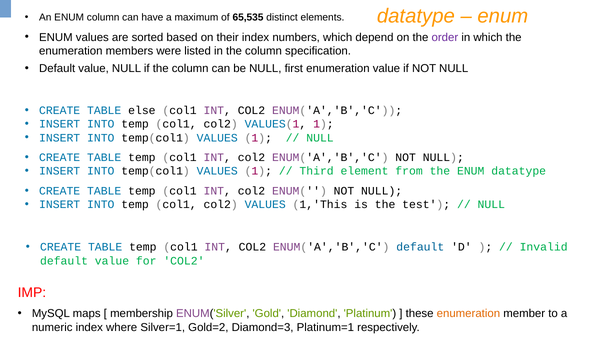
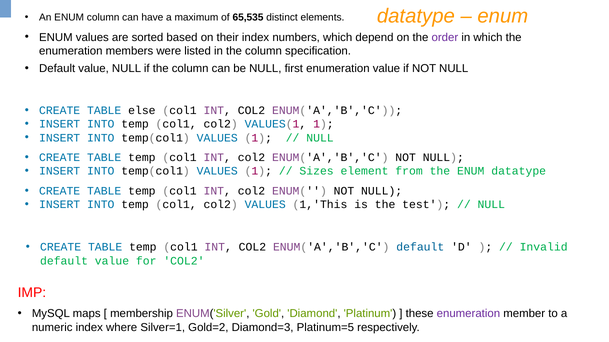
Third: Third -> Sizes (317, 171)
enumeration colour: orange -> purple (468, 314)
Platinum=1: Platinum=1 -> Platinum=5 (325, 328)
